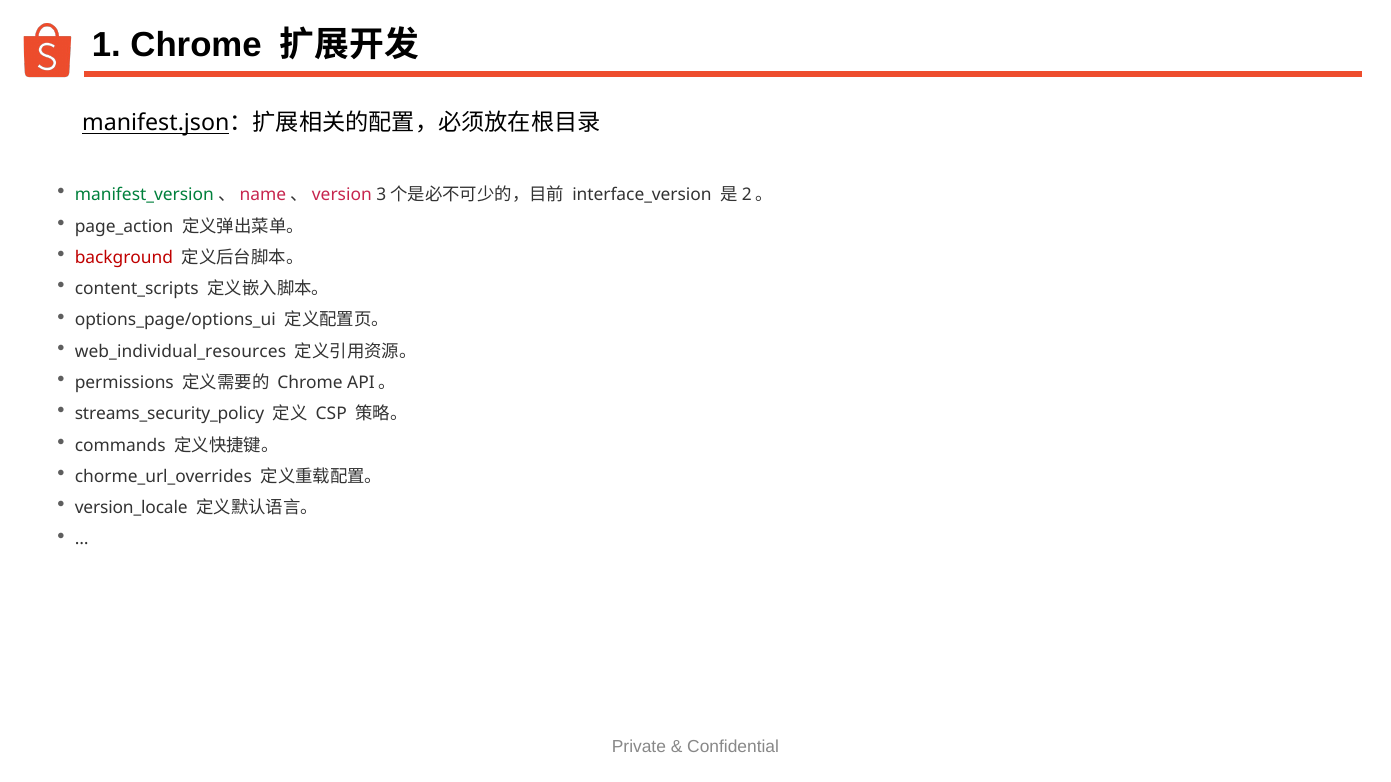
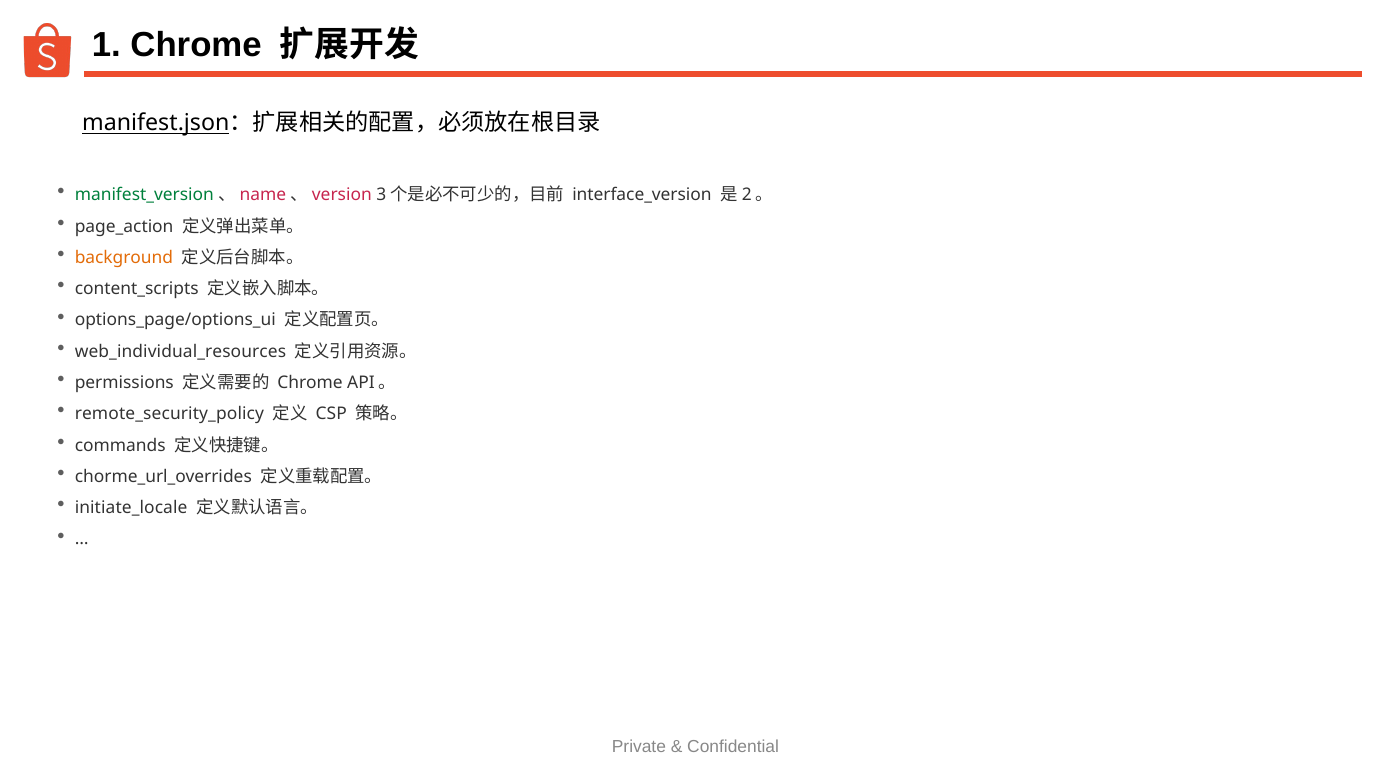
background colour: red -> orange (124, 258)
streams_security_policy: streams_security_policy -> remote_security_policy (169, 414)
version_locale: version_locale -> initiate_locale (131, 508)
